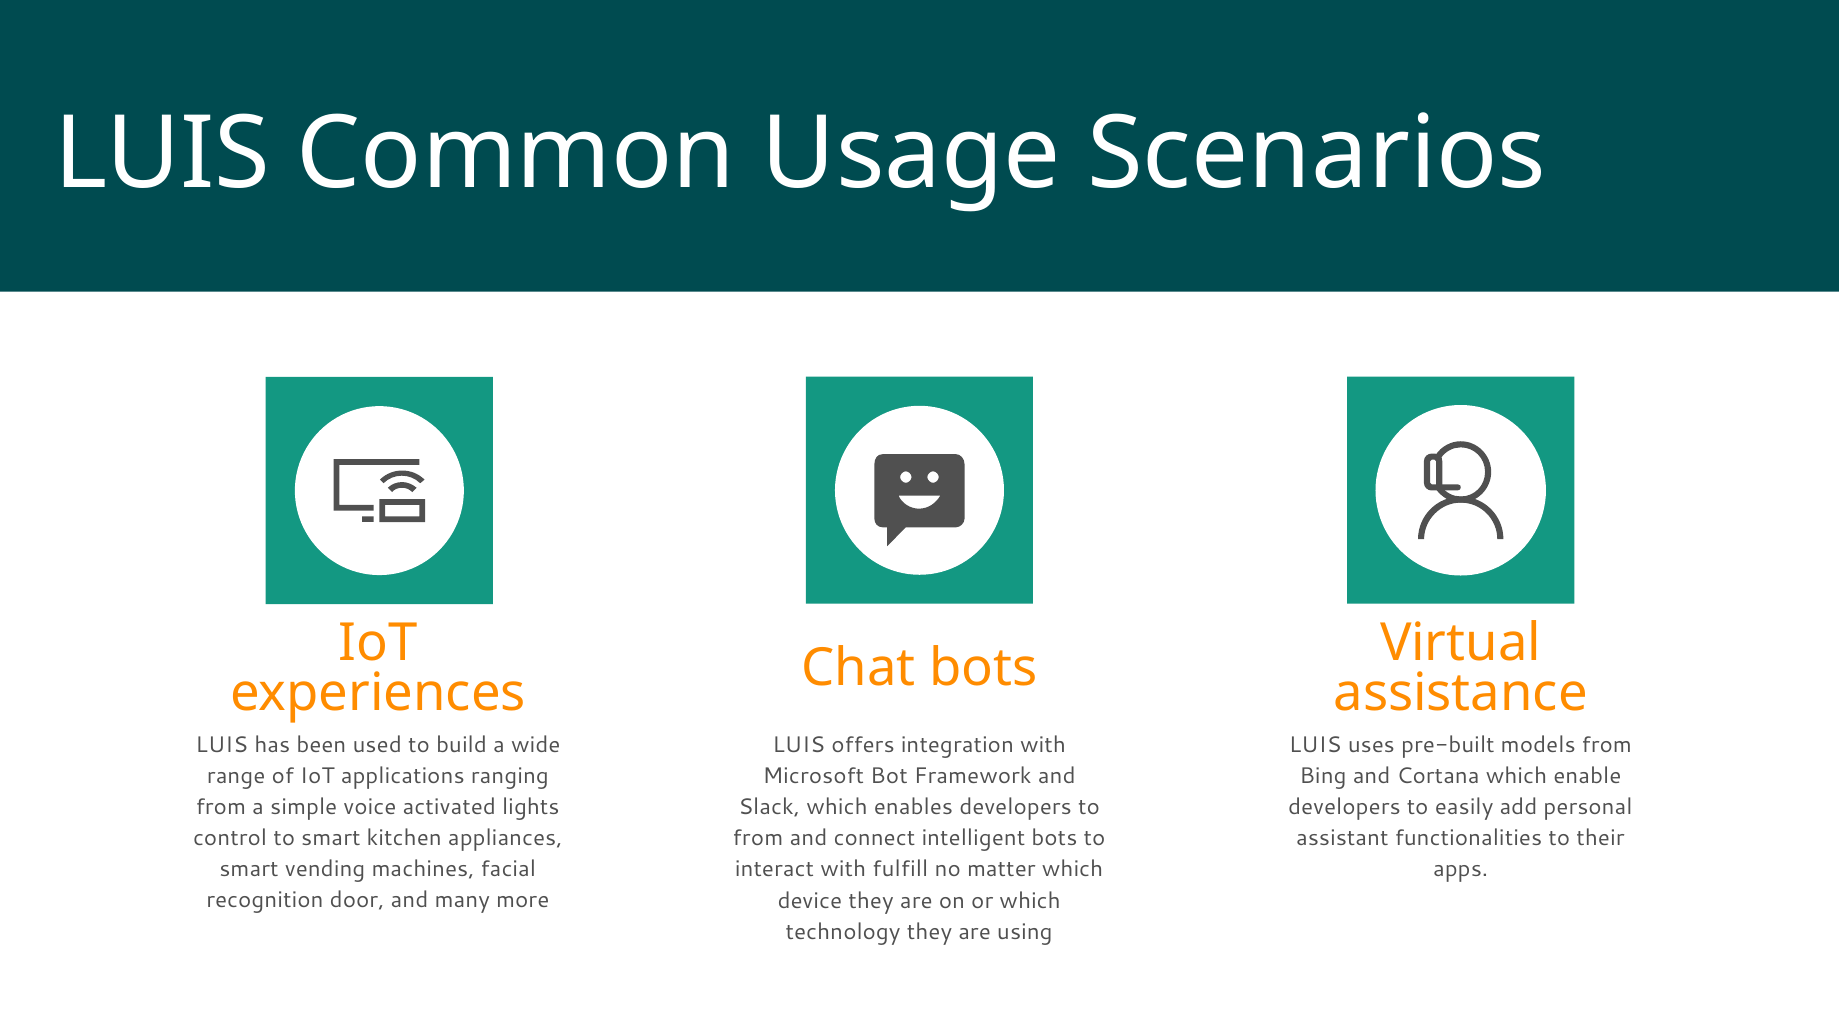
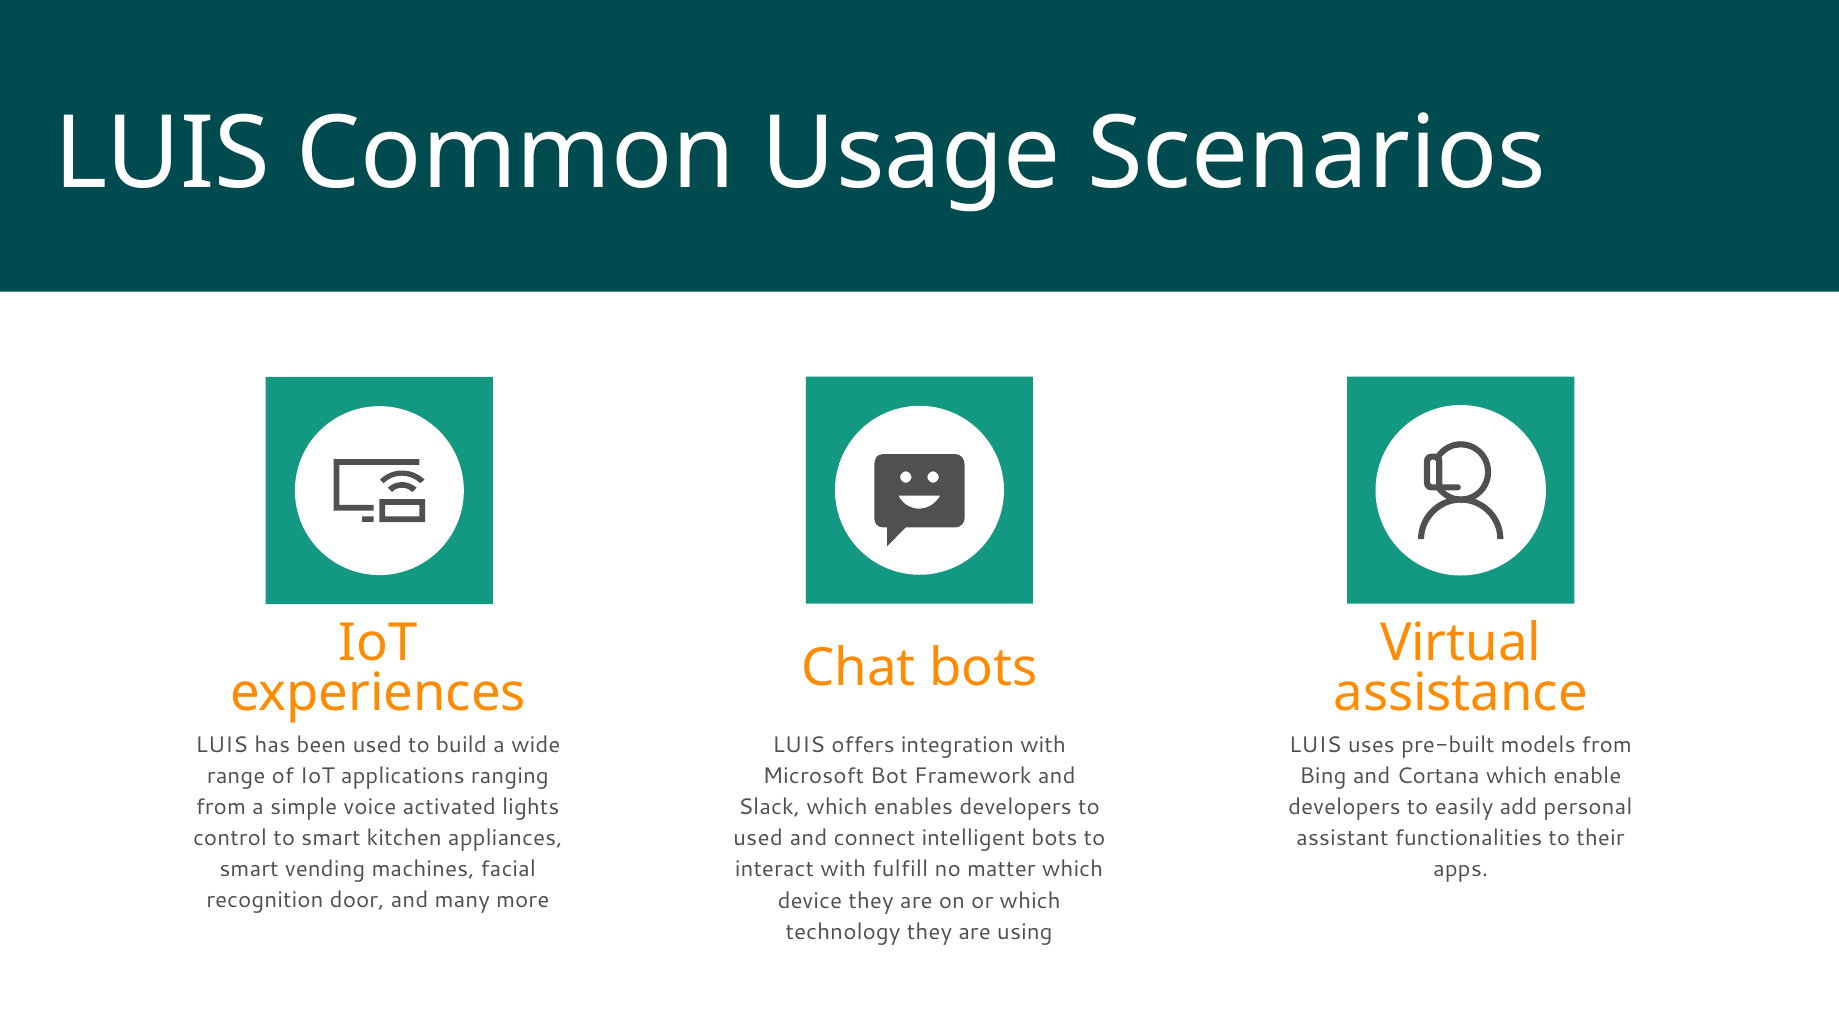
from: from -> used (758, 839)
